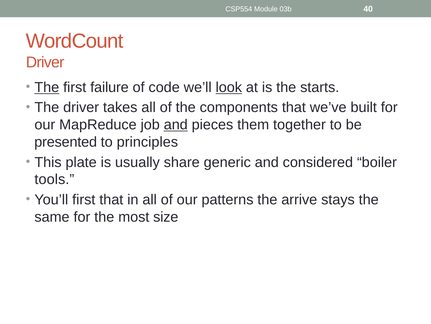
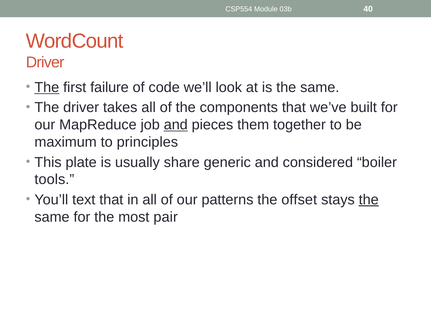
look underline: present -> none (229, 87)
is the starts: starts -> same (320, 87)
presented: presented -> maximum (66, 142)
You’ll first: first -> text (84, 199)
arrive: arrive -> offset (299, 199)
the underline: none -> present (369, 199)
size: size -> pair (166, 216)
